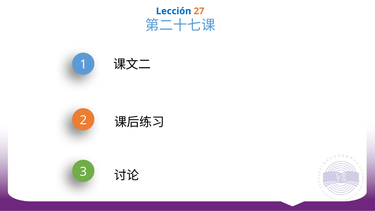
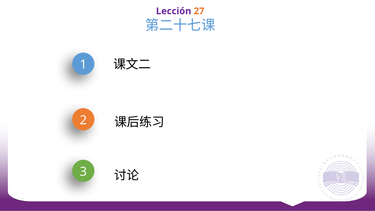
Lección colour: blue -> purple (174, 11)
